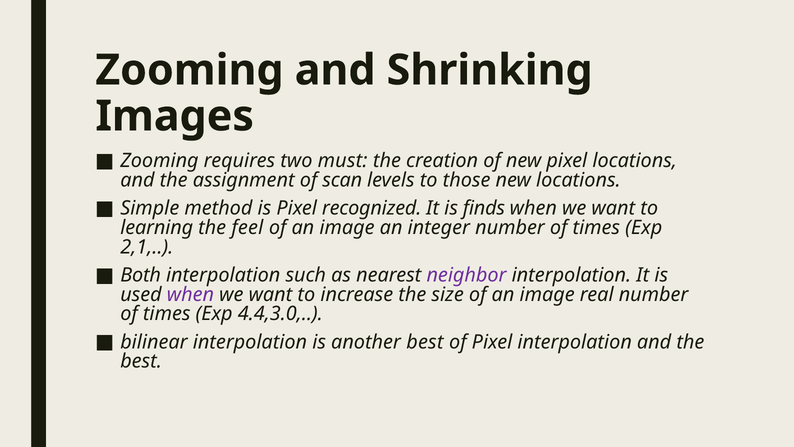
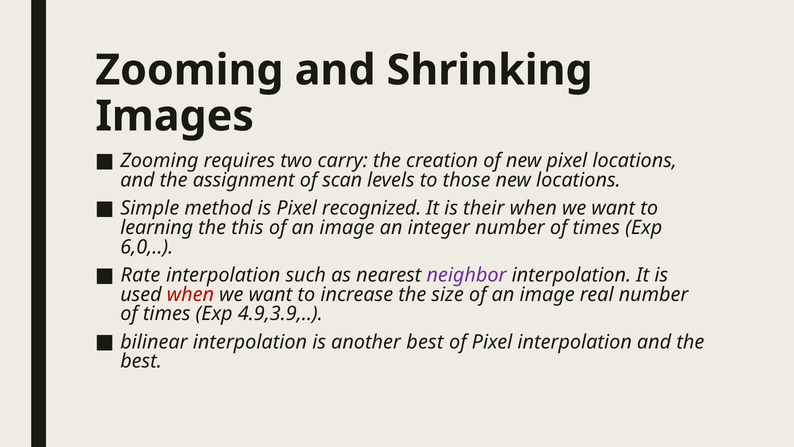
must: must -> carry (343, 161)
finds: finds -> their (484, 208)
feel: feel -> this (247, 228)
2,1: 2,1 -> 6,0 (147, 247)
Both: Both -> Rate (140, 275)
when colour: purple -> red (190, 294)
4.4,3.0: 4.4,3.0 -> 4.9,3.9 (280, 314)
